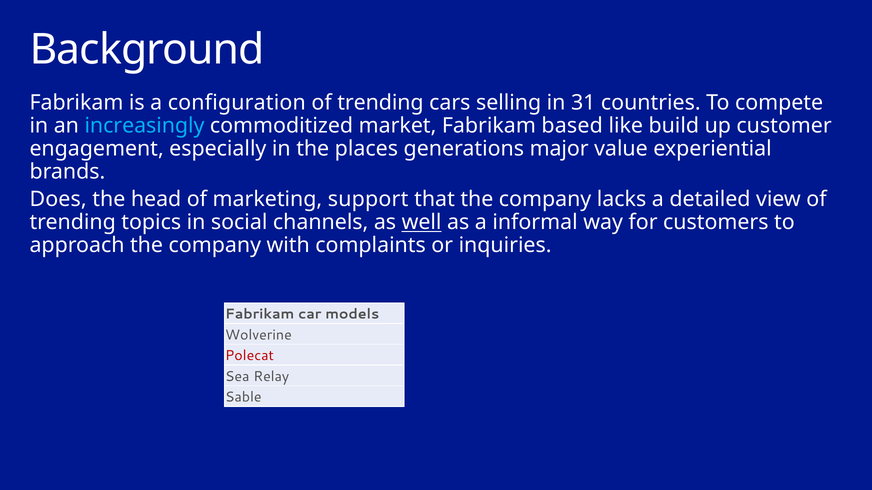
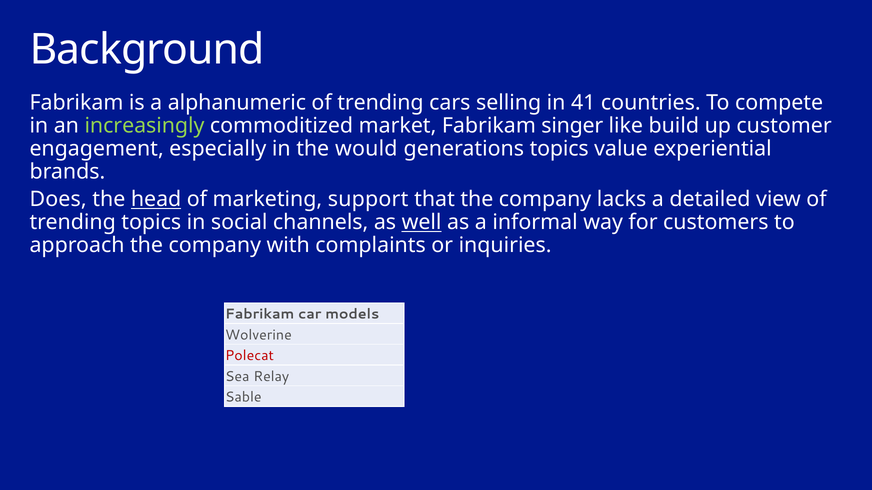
configuration: configuration -> alphanumeric (237, 103)
31: 31 -> 41 (583, 103)
increasingly colour: light blue -> light green (144, 126)
based: based -> singer (572, 126)
places: places -> would (366, 149)
generations major: major -> topics (559, 149)
head underline: none -> present (156, 199)
